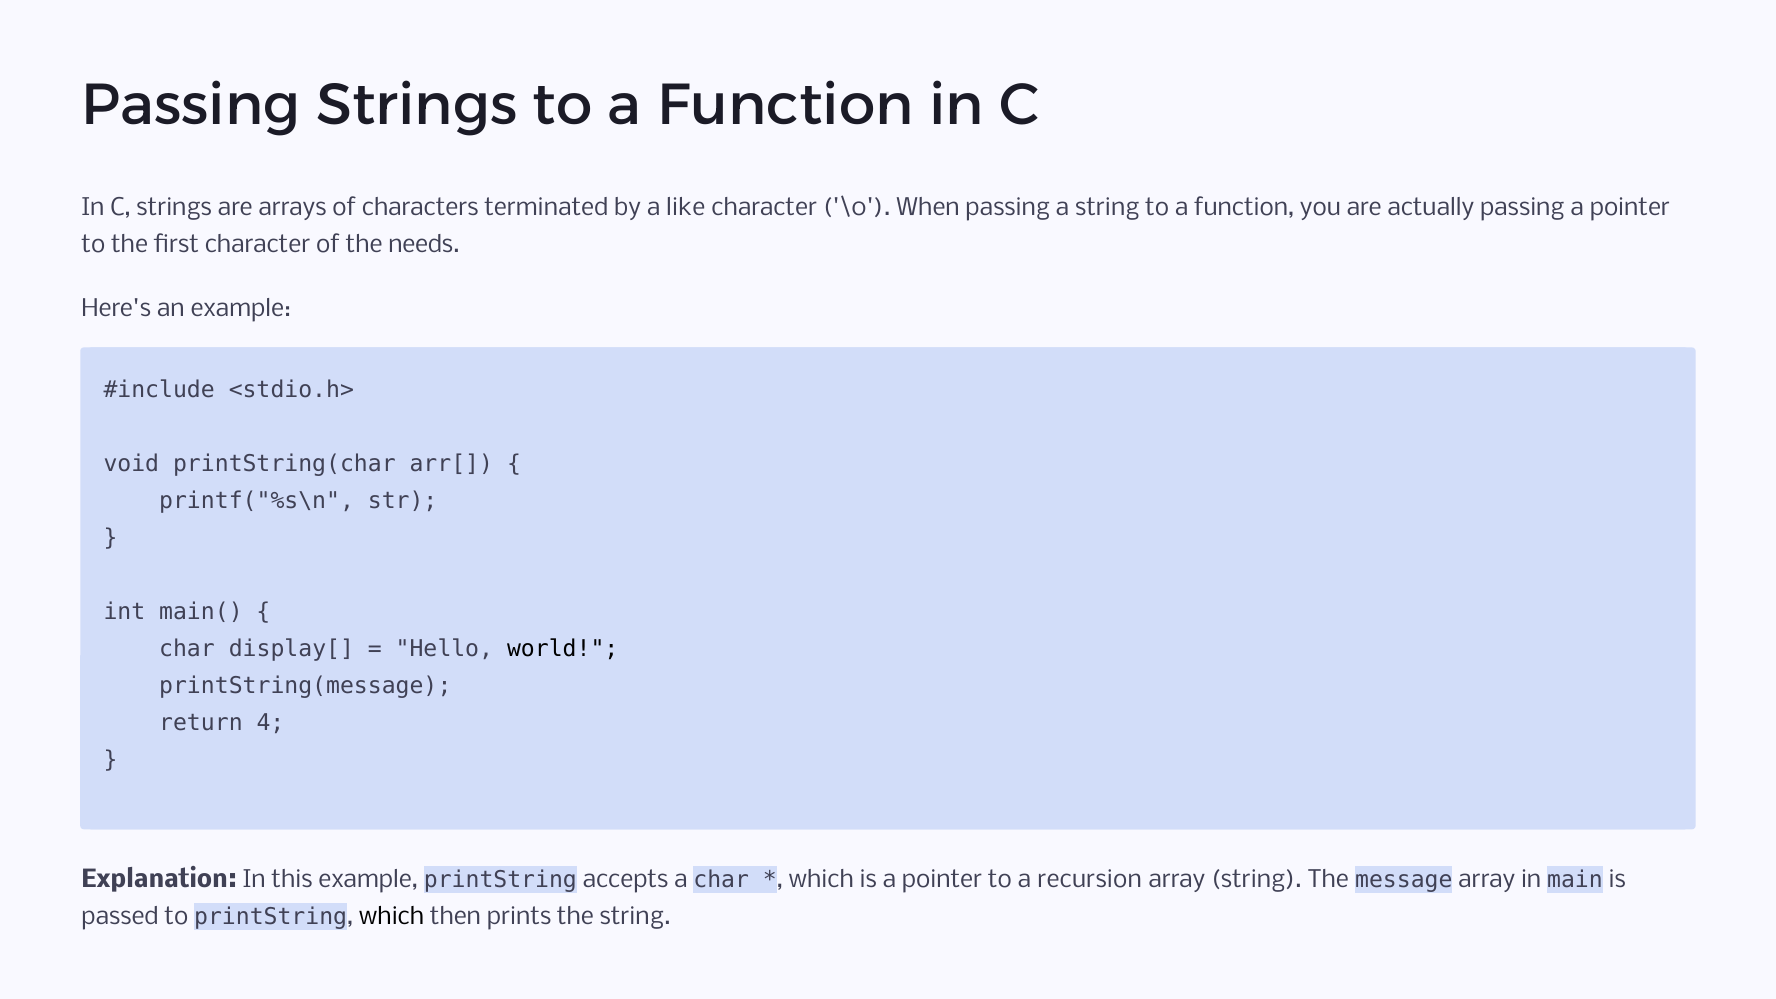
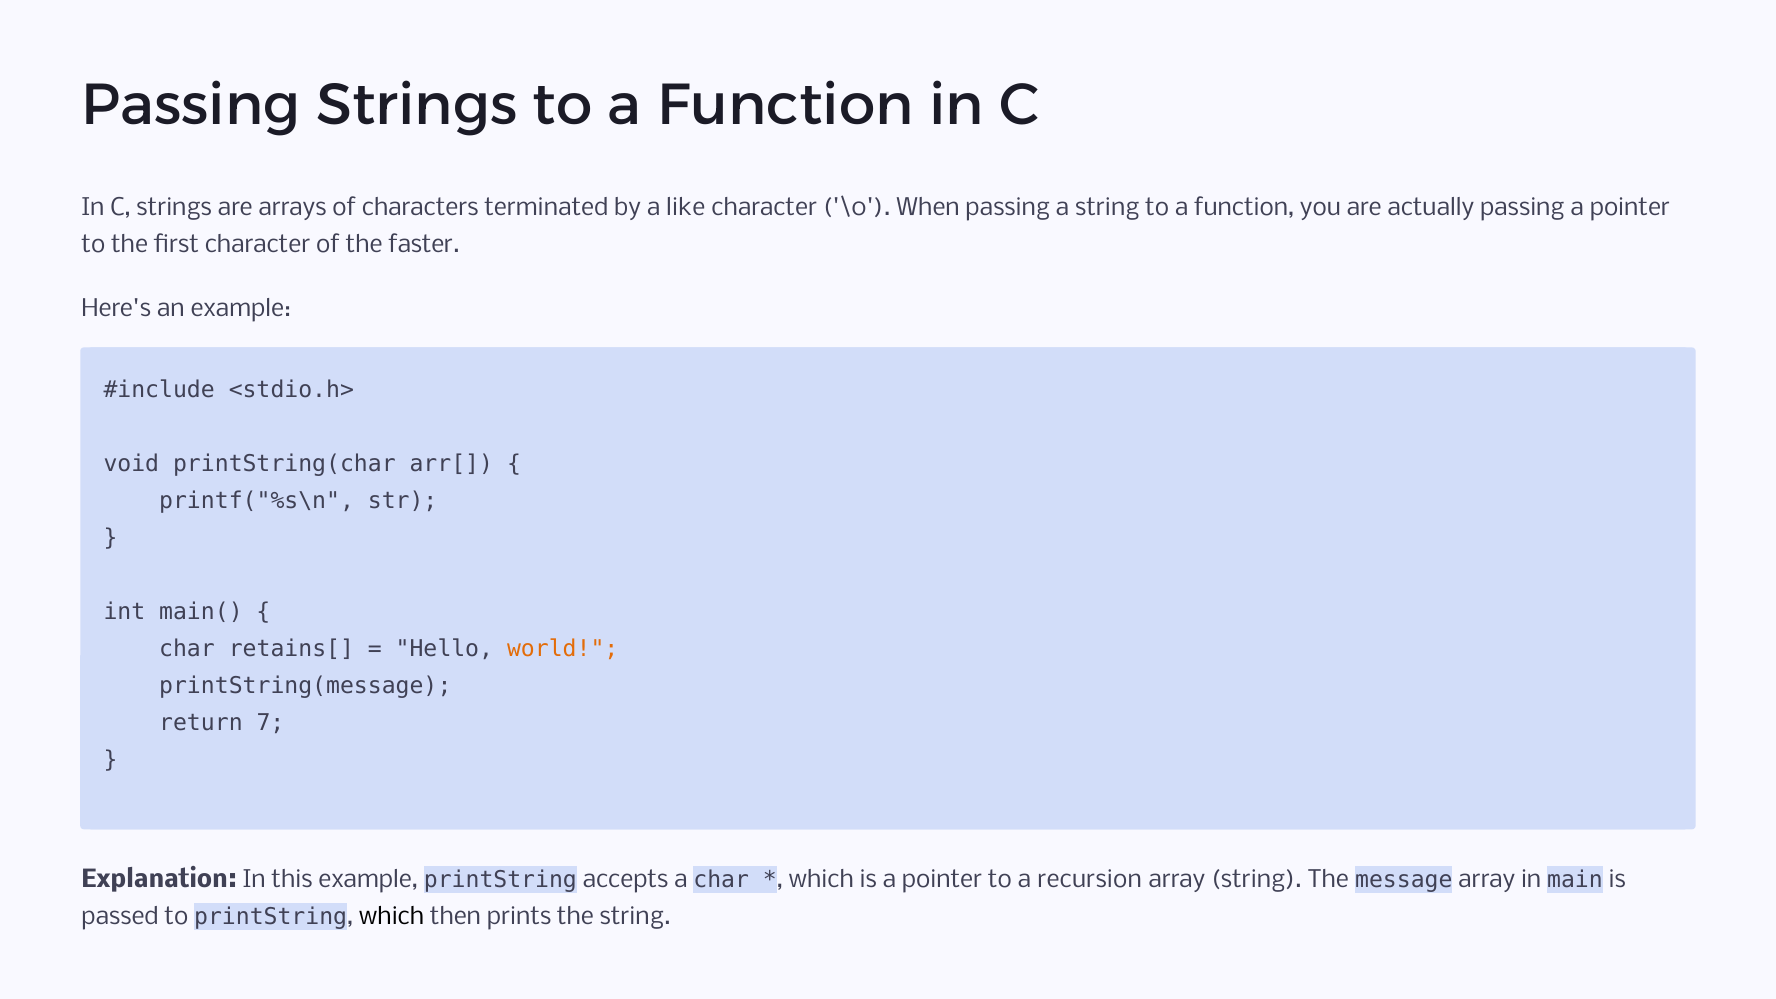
needs: needs -> faster (424, 245)
display[: display[ -> retains[ (291, 649)
world colour: black -> orange (563, 649)
4: 4 -> 7 (270, 723)
